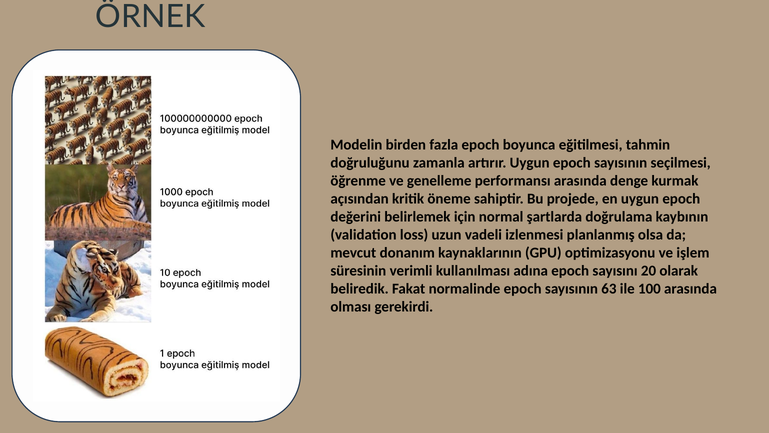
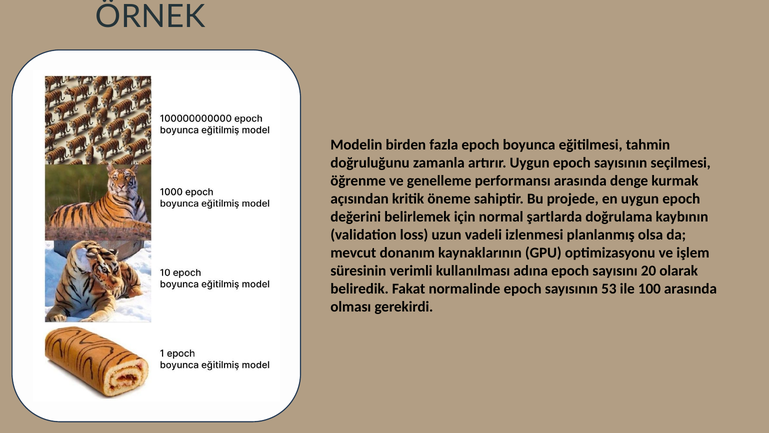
63: 63 -> 53 (609, 288)
